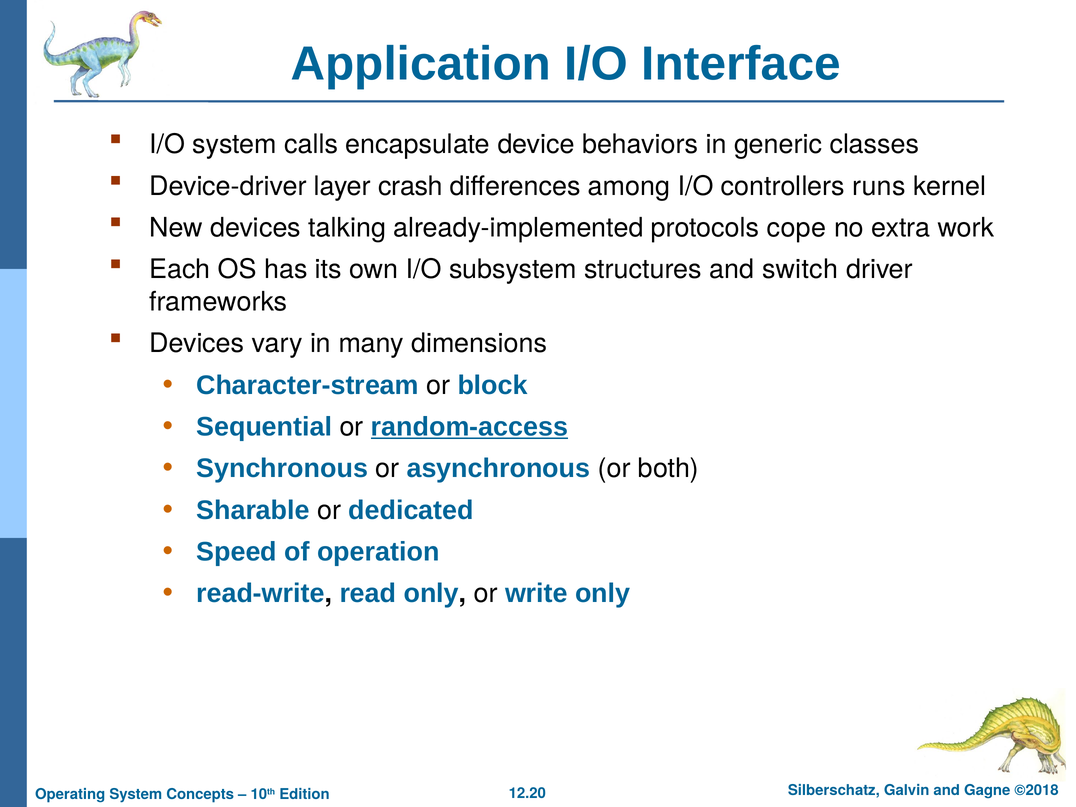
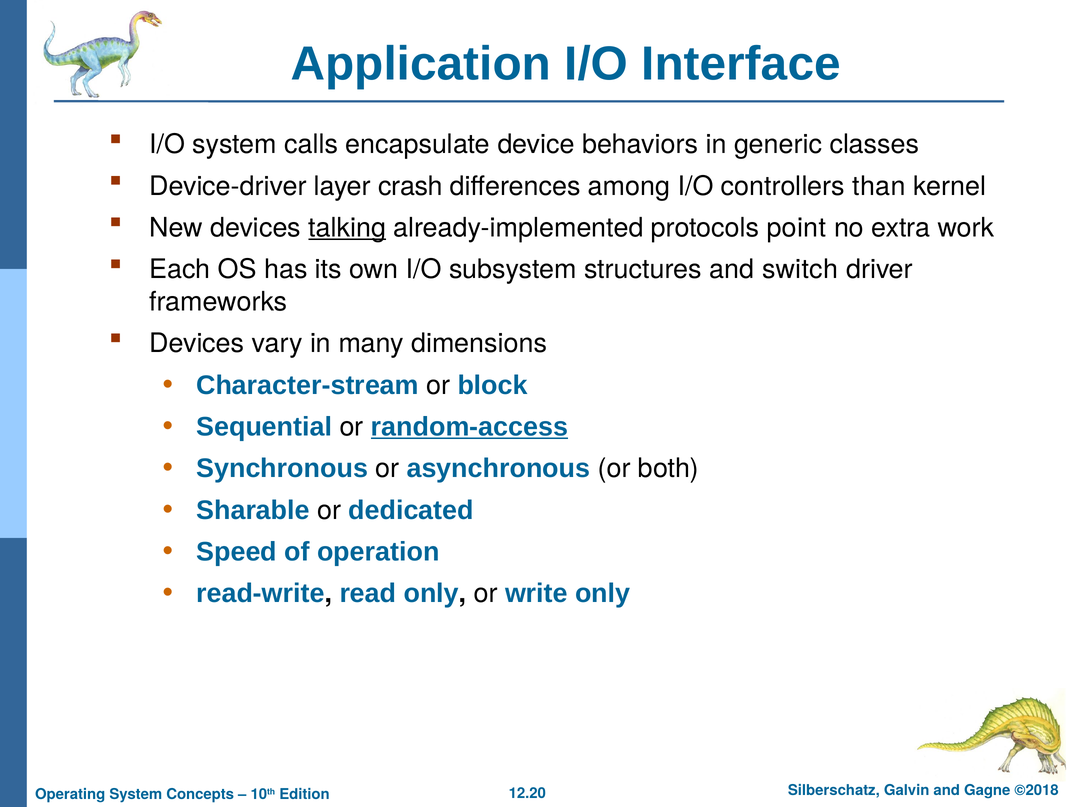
runs: runs -> than (879, 186)
talking underline: none -> present (347, 228)
cope: cope -> point (796, 228)
